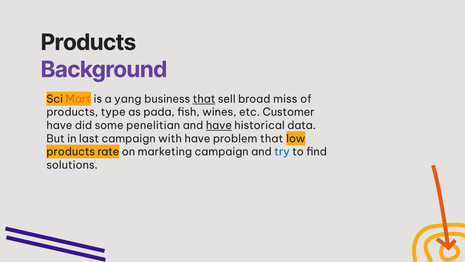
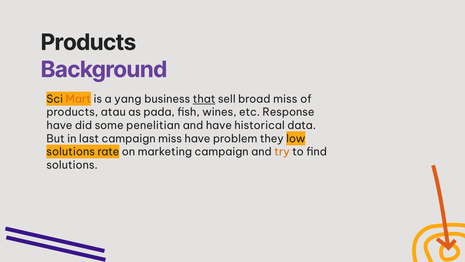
type: type -> atau (113, 112)
Customer: Customer -> Response (288, 112)
have underline: present -> none (219, 125)
campaign with: with -> miss (170, 138)
problem that: that -> they (272, 138)
products: products -> solutions (71, 152)
try colour: blue -> orange (282, 152)
